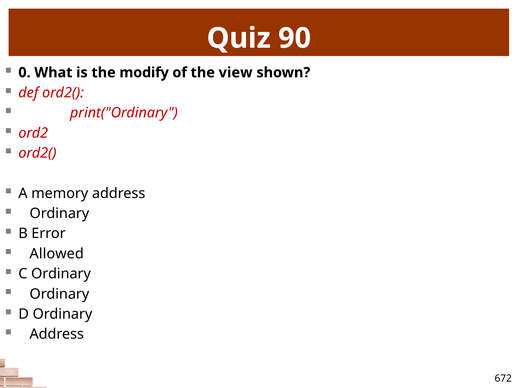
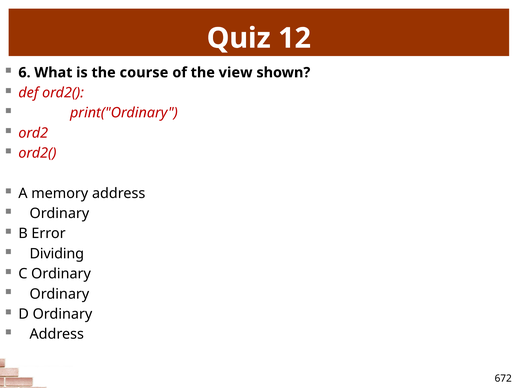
90: 90 -> 12 (295, 38)
0: 0 -> 6 (24, 73)
modify: modify -> course (144, 73)
Allowed: Allowed -> Dividing (57, 254)
